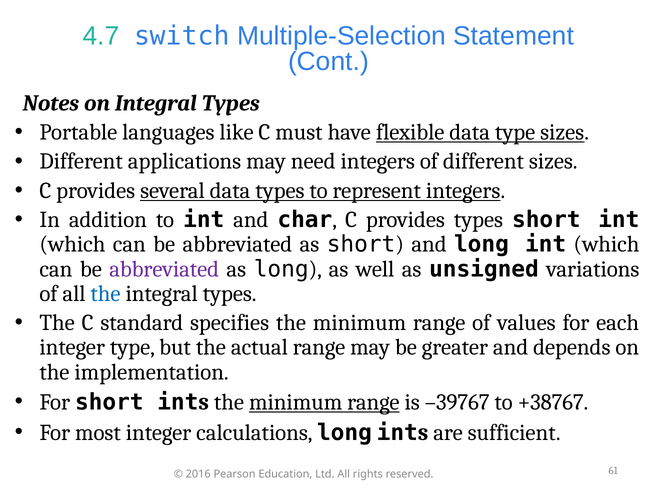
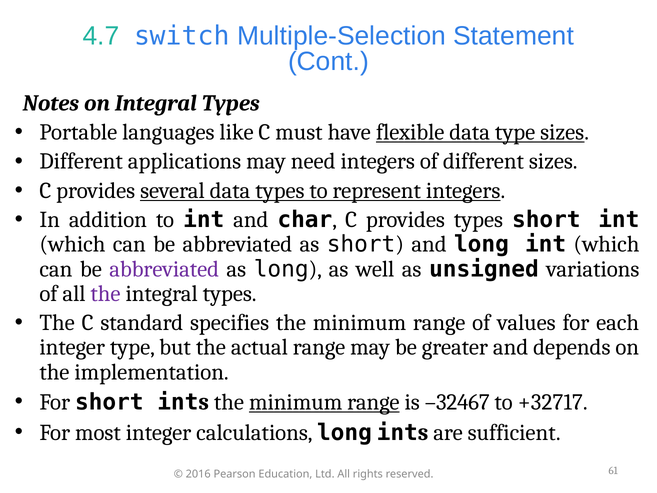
the colour: blue -> purple (105, 293)
–39767: –39767 -> –32467 (457, 402)
+38767: +38767 -> +32717 (553, 402)
